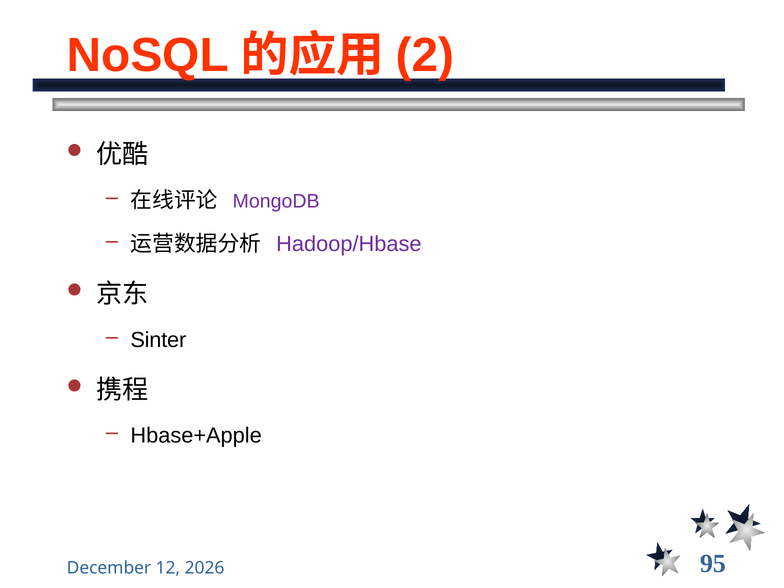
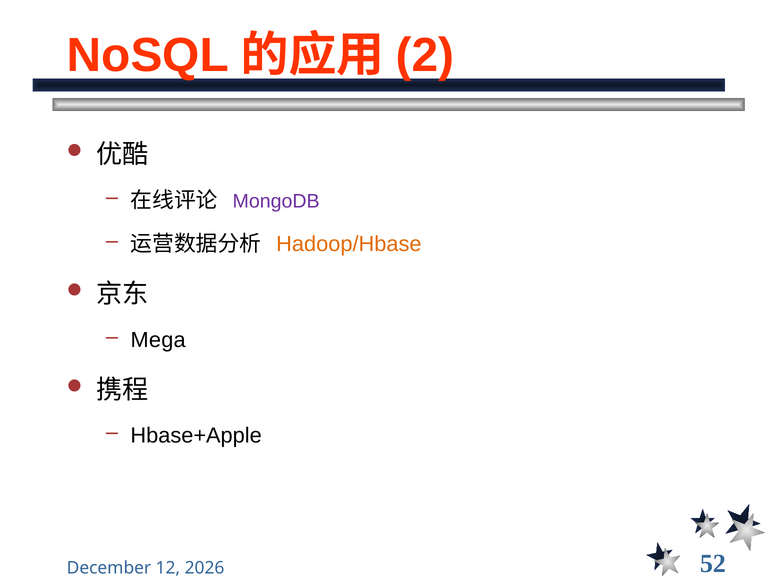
Hadoop/Hbase colour: purple -> orange (349, 244)
Sinter: Sinter -> Mega (158, 340)
95: 95 -> 52 (713, 564)
